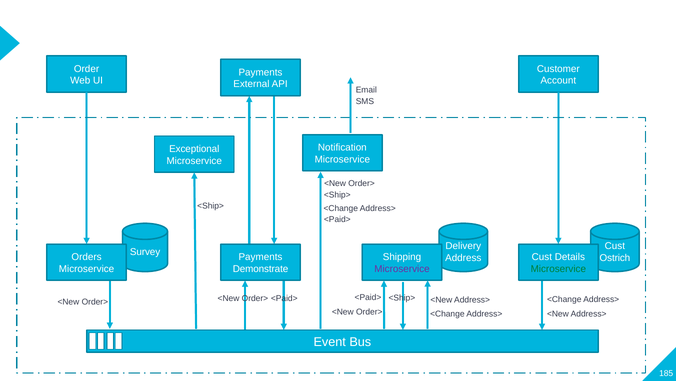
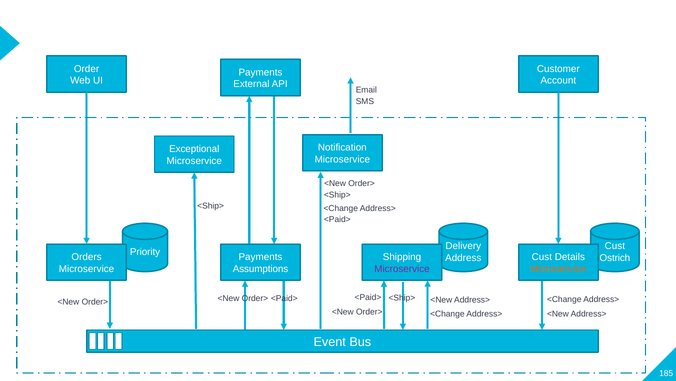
Survey: Survey -> Priority (145, 252)
Demonstrate: Demonstrate -> Assumptions (261, 268)
Microservice colour: green -> orange (558, 268)
